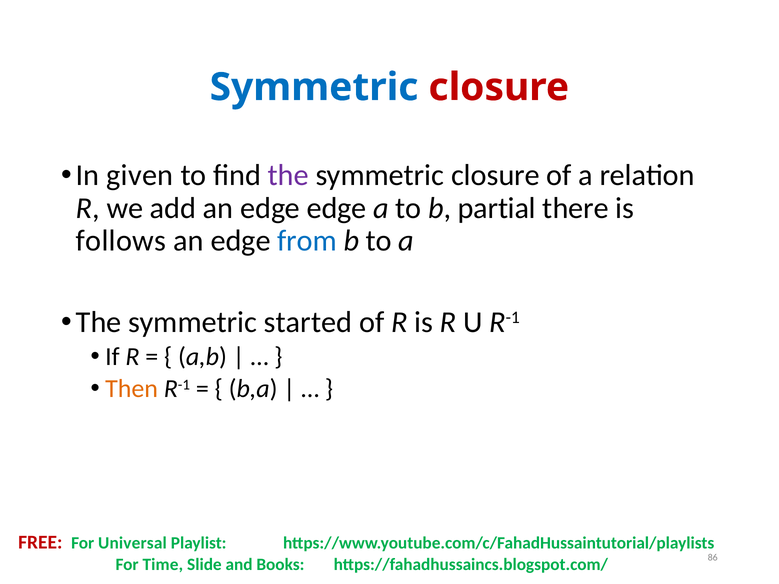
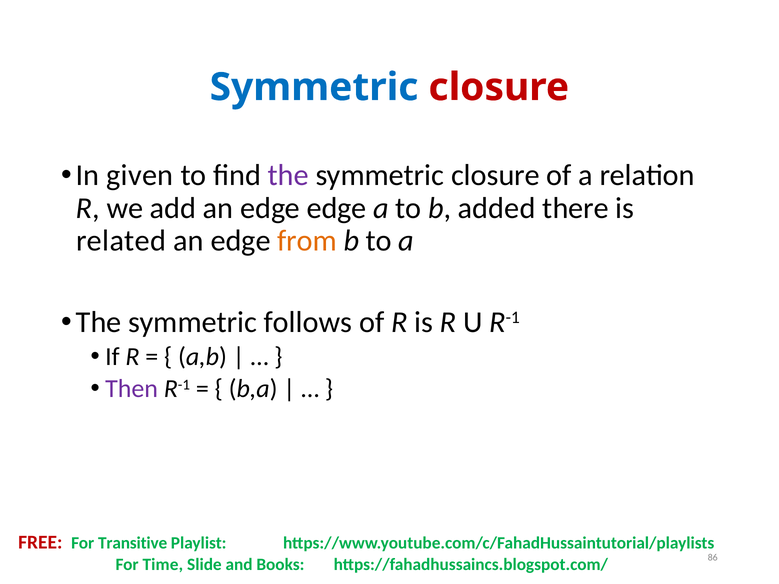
partial: partial -> added (497, 208)
follows: follows -> related (121, 241)
from colour: blue -> orange (307, 241)
started: started -> follows (308, 322)
Then colour: orange -> purple (132, 389)
Universal: Universal -> Transitive (133, 543)
